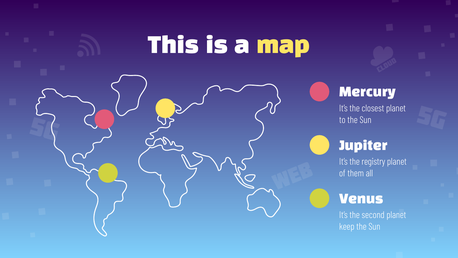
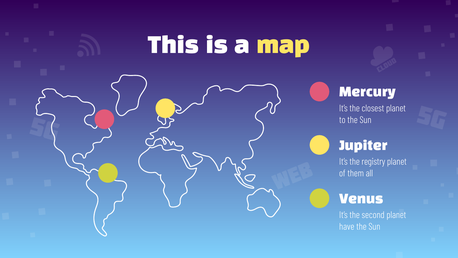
keep: keep -> have (347, 226)
